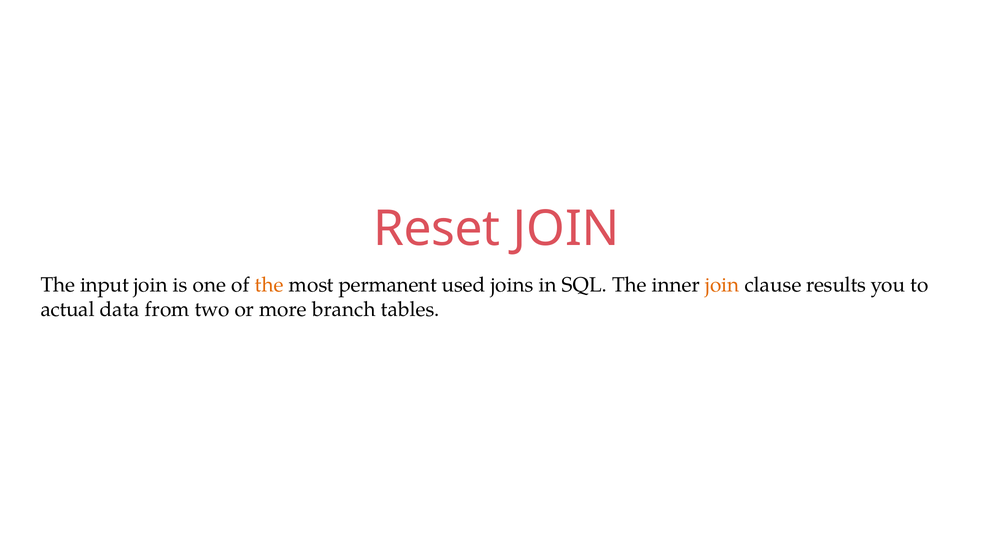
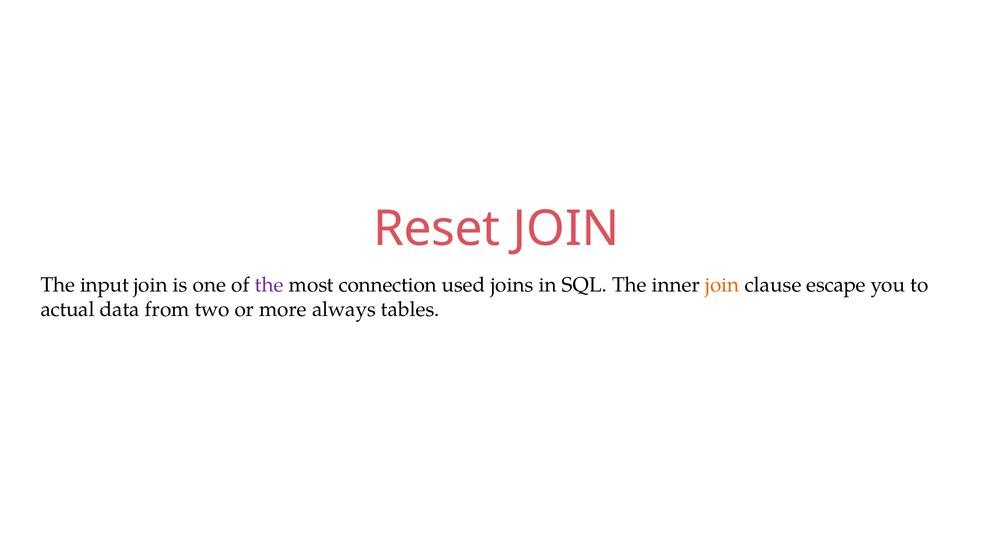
the colour: orange -> purple (269, 285)
permanent: permanent -> connection (388, 285)
results: results -> escape (836, 285)
branch: branch -> always (344, 310)
